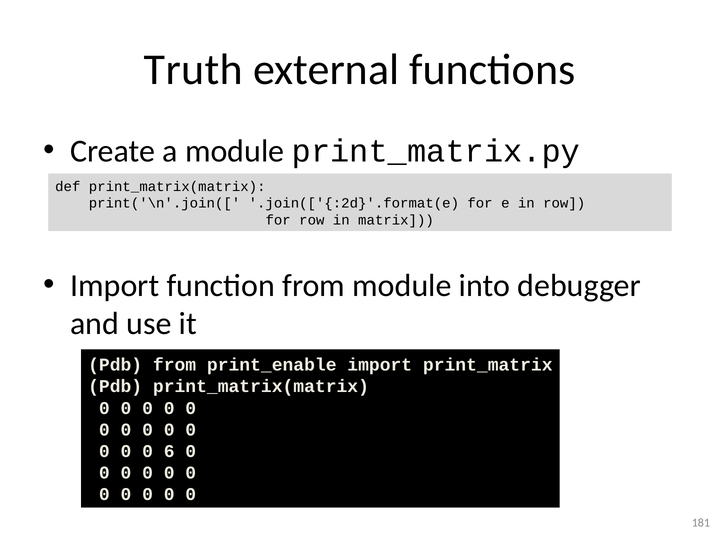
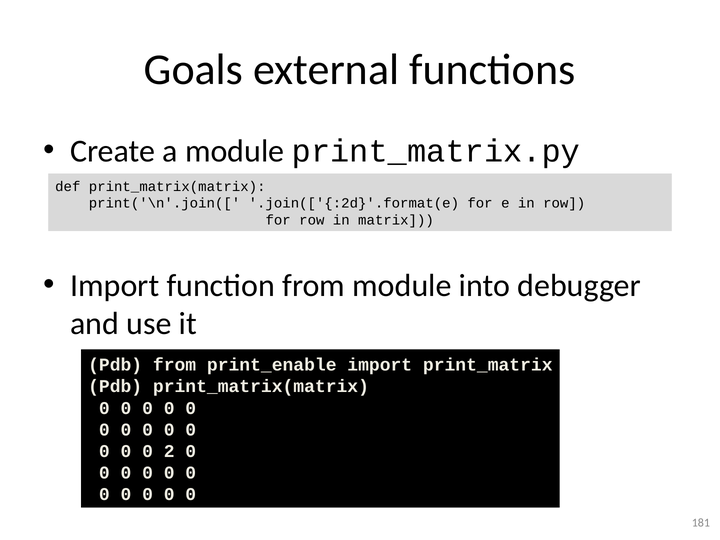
Truth: Truth -> Goals (194, 70)
6: 6 -> 2 (169, 451)
